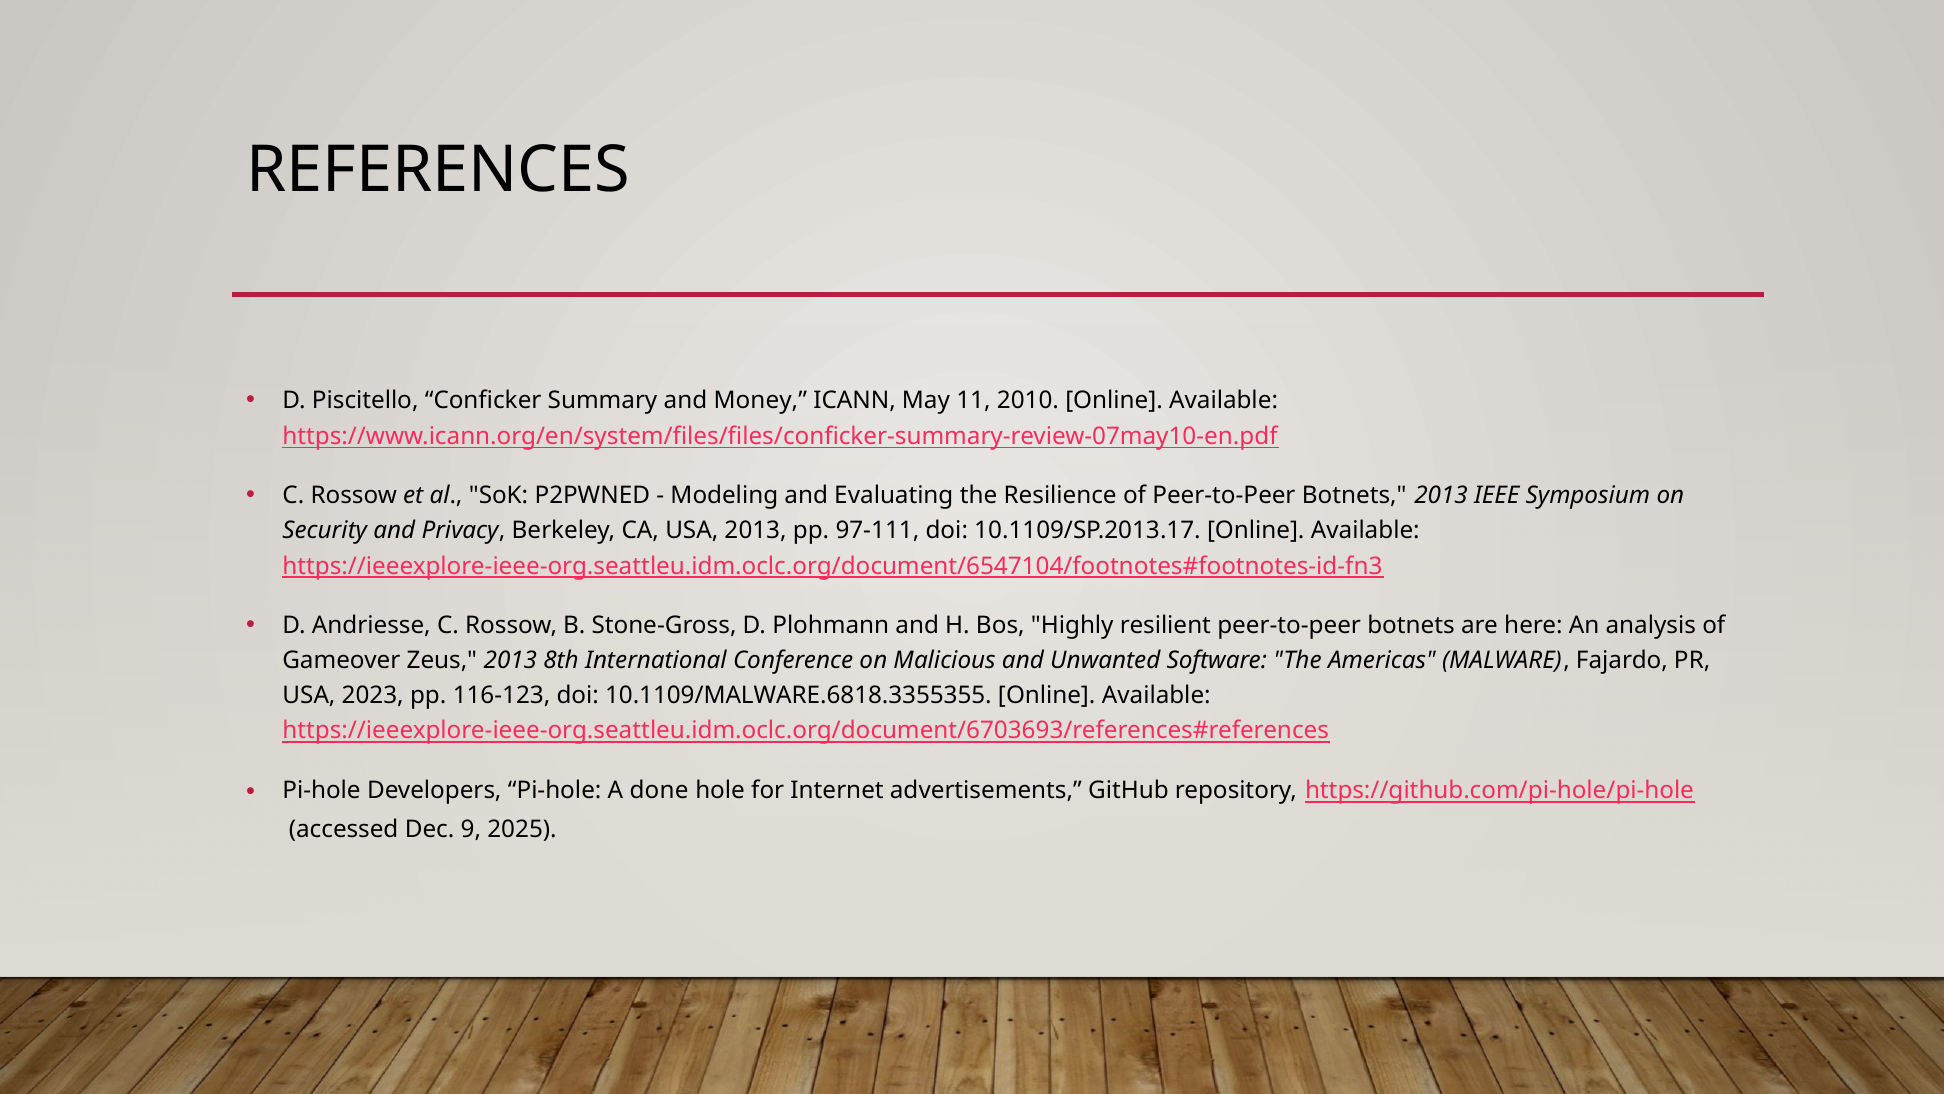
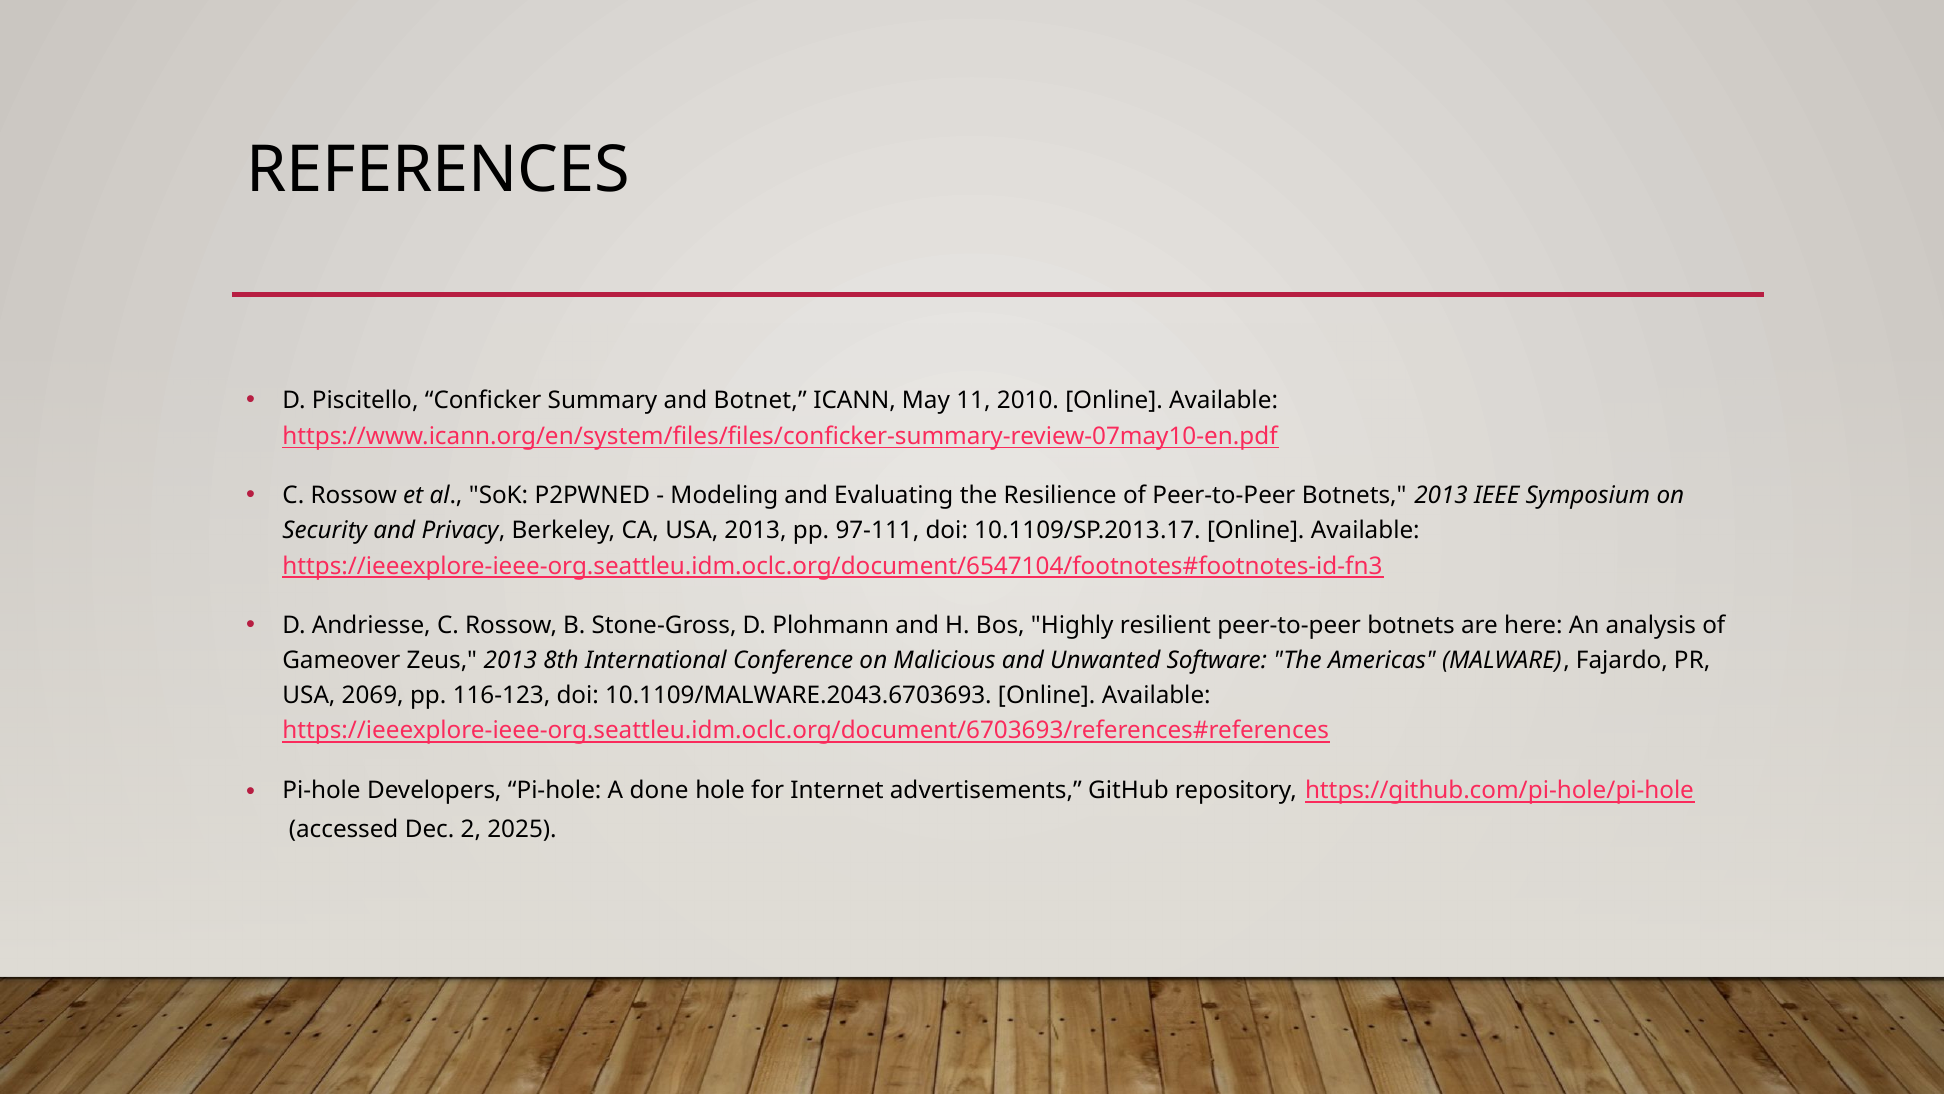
Money: Money -> Botnet (760, 400)
2023: 2023 -> 2069 (373, 695)
10.1109/MALWARE.6818.3355355: 10.1109/MALWARE.6818.3355355 -> 10.1109/MALWARE.2043.6703693 (798, 695)
9: 9 -> 2 (471, 829)
